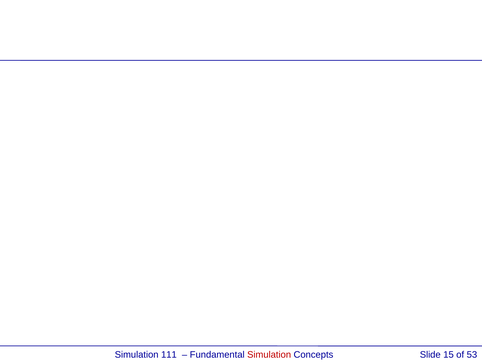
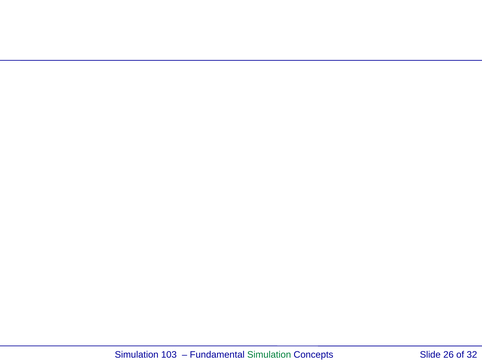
111: 111 -> 103 (169, 354)
Simulation colour: red -> green (269, 354)
15: 15 -> 26 (449, 354)
53: 53 -> 32 (472, 354)
